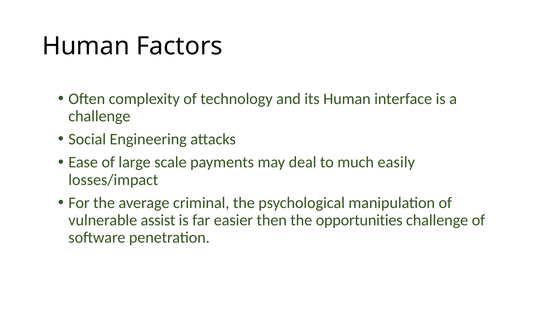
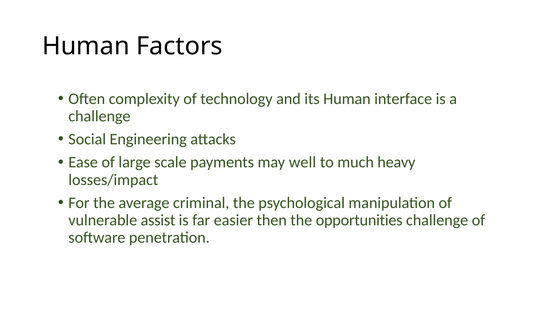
deal: deal -> well (302, 162)
easily: easily -> heavy (396, 162)
